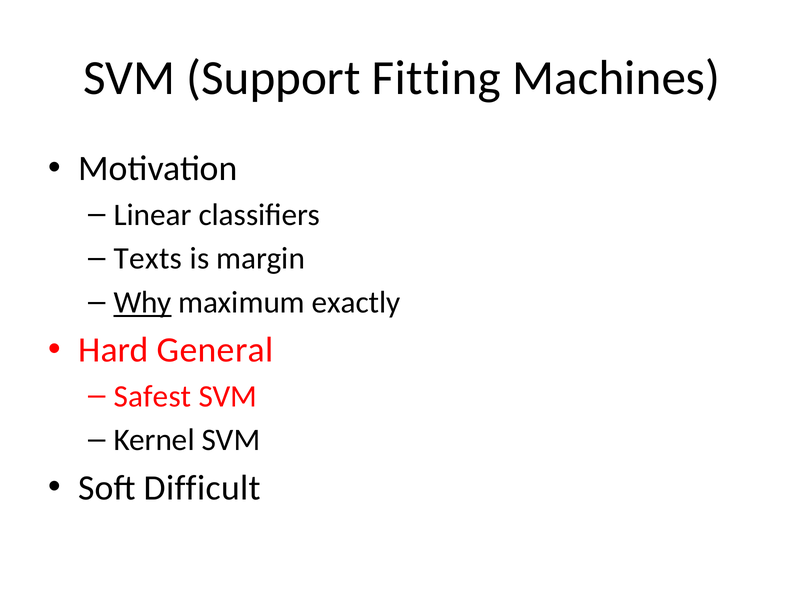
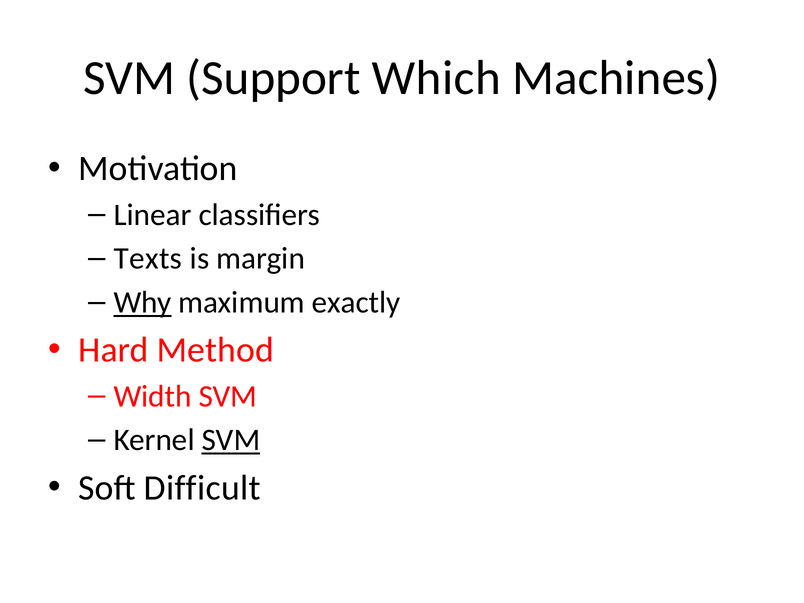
Fitting: Fitting -> Which (436, 78)
General: General -> Method (215, 350)
Safest: Safest -> Width (153, 396)
SVM underline: none -> present (231, 440)
